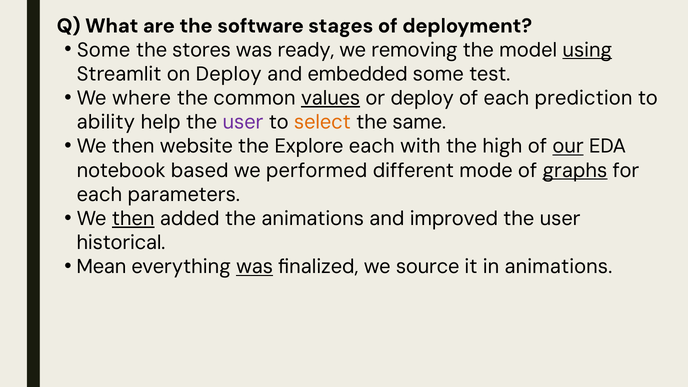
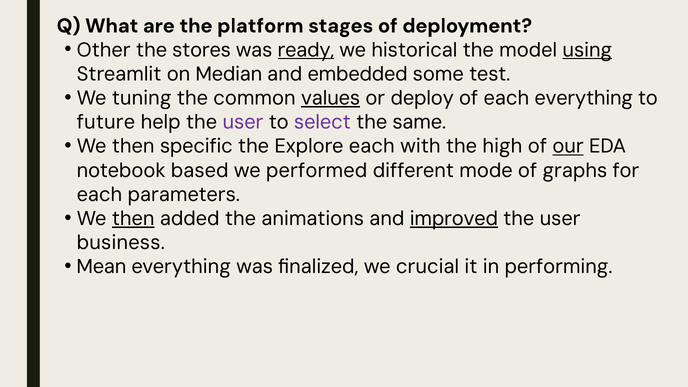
software: software -> platform (260, 26)
Some: Some -> Other (104, 50)
ready underline: none -> present (306, 50)
removing: removing -> historical (414, 50)
on Deploy: Deploy -> Median (229, 74)
where: where -> tuning (142, 98)
each prediction: prediction -> everything (584, 98)
ability: ability -> future (106, 122)
select colour: orange -> purple (322, 122)
website: website -> specific (196, 146)
graphs underline: present -> none (575, 170)
improved underline: none -> present (454, 219)
historical: historical -> business (121, 243)
was underline: present -> none (255, 267)
source: source -> crucial (428, 267)
in animations: animations -> performing (559, 267)
